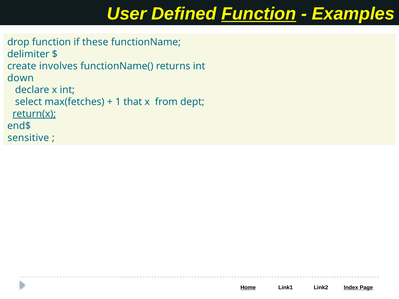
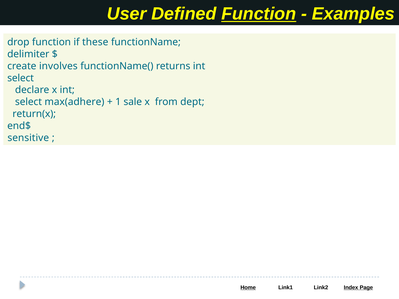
down: down -> select (21, 78)
max(fetches: max(fetches -> max(adhere (74, 102)
that: that -> sale (133, 102)
return(x underline: present -> none (34, 114)
